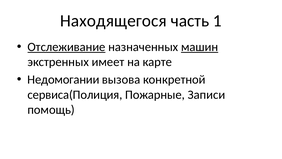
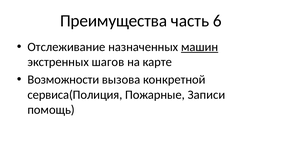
Находящегося: Находящегося -> Преимущества (114, 21)
1: 1 -> 6 (217, 21)
Отслеживание underline: present -> none (66, 47)
имеет: имеет -> шагов (108, 62)
Недомогании: Недомогании -> Возможности (63, 79)
